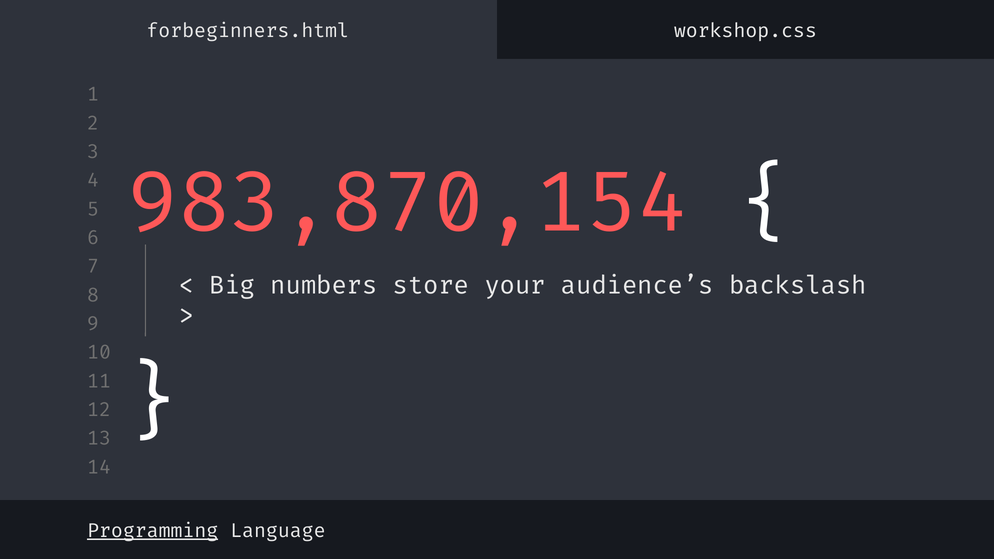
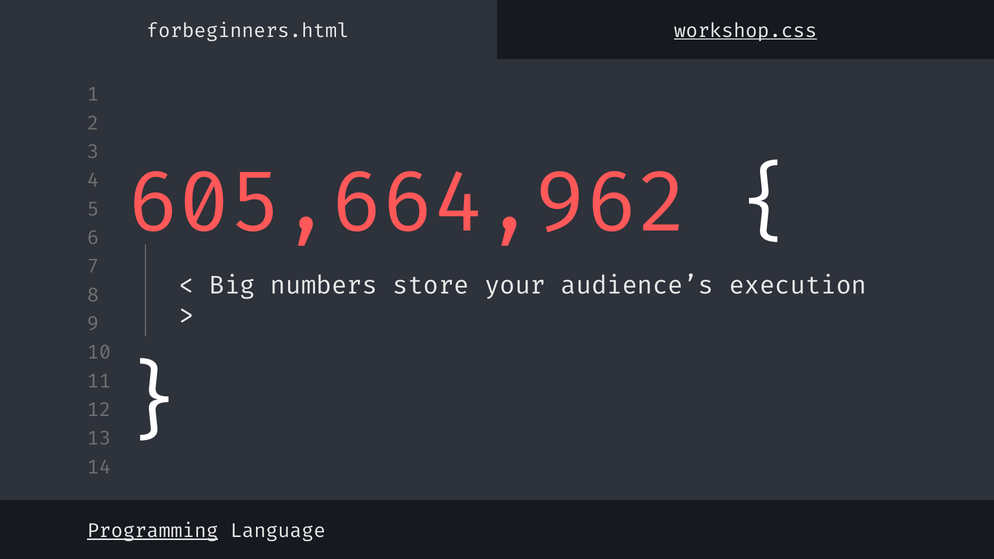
workshop.css underline: none -> present (745, 31)
983,870,154: 983,870,154 -> 605,664,962 (408, 204)
backslash: backslash -> execution (798, 286)
